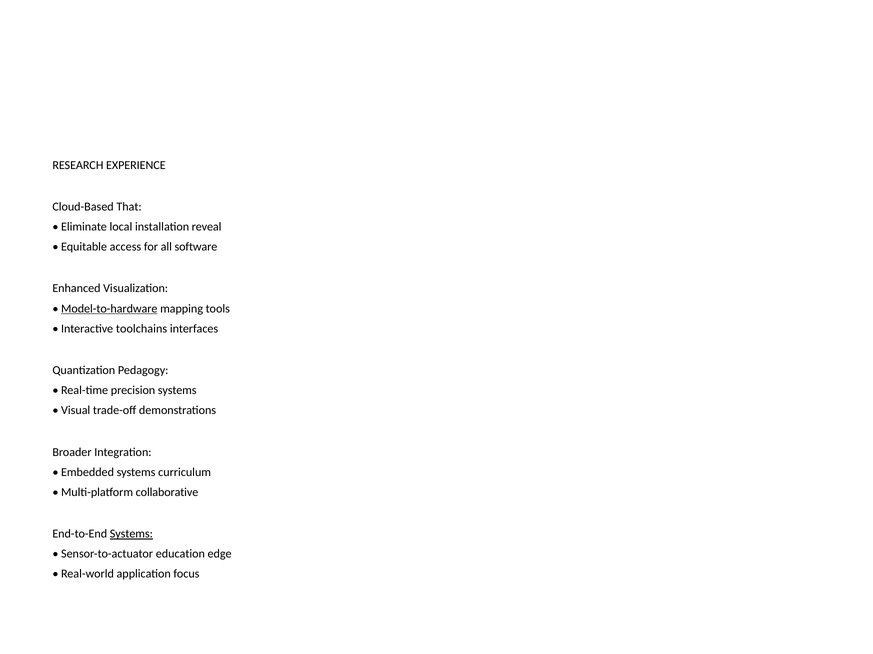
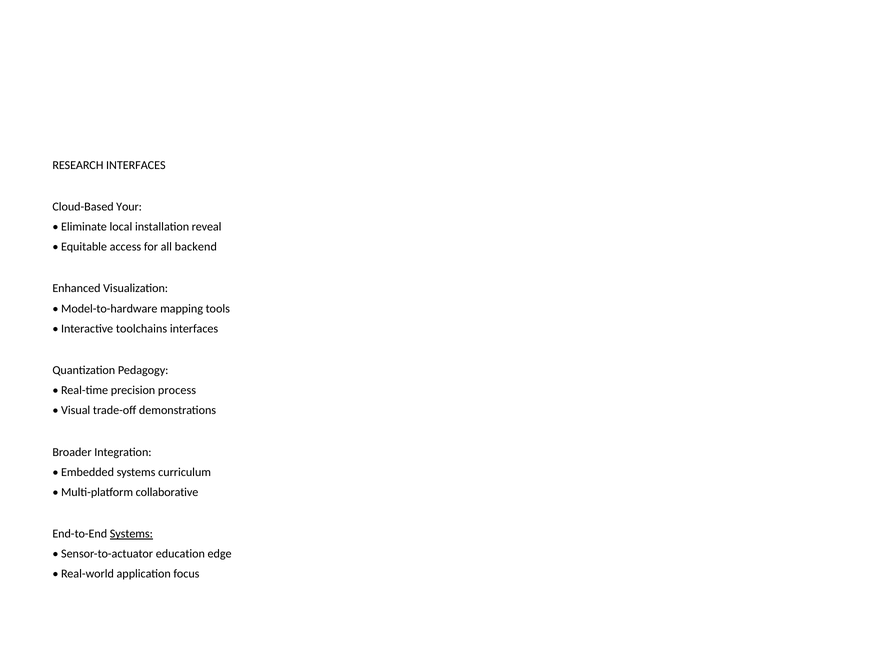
RESEARCH EXPERIENCE: EXPERIENCE -> INTERFACES (136, 165)
That: That -> Your (129, 207)
software: software -> backend (196, 247)
Model-to-hardware underline: present -> none (109, 309)
precision systems: systems -> process (177, 391)
